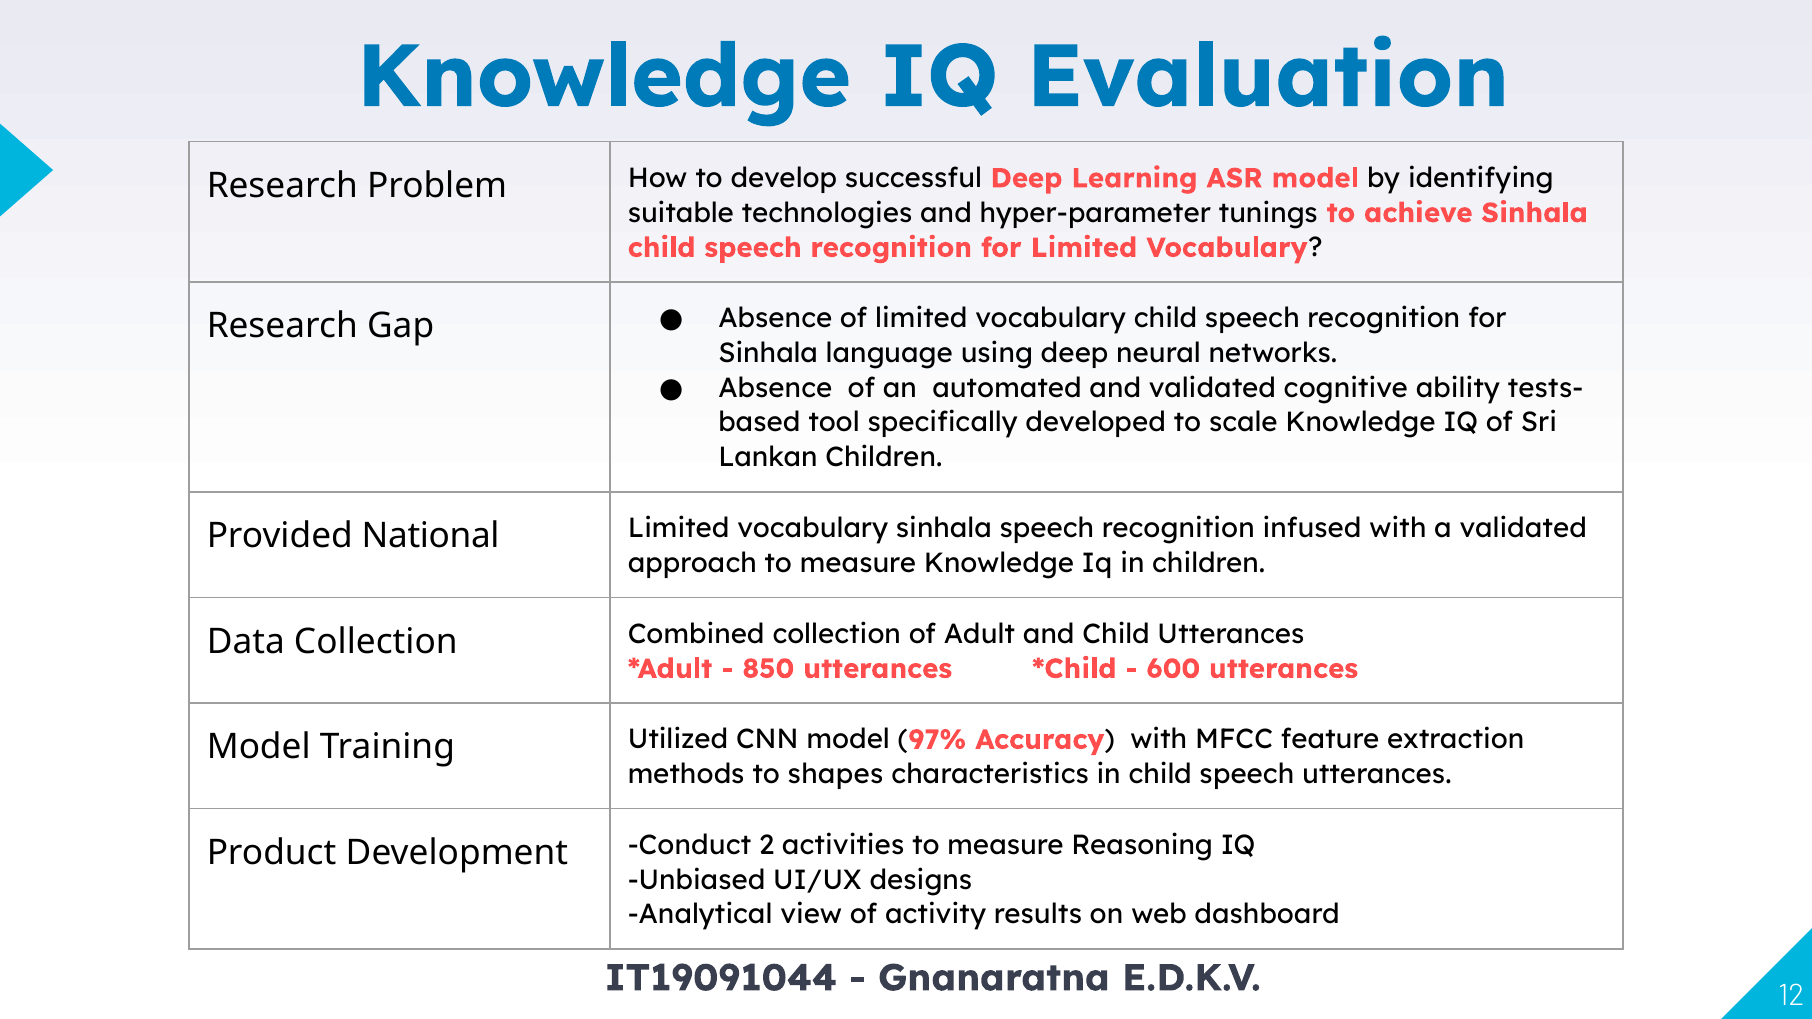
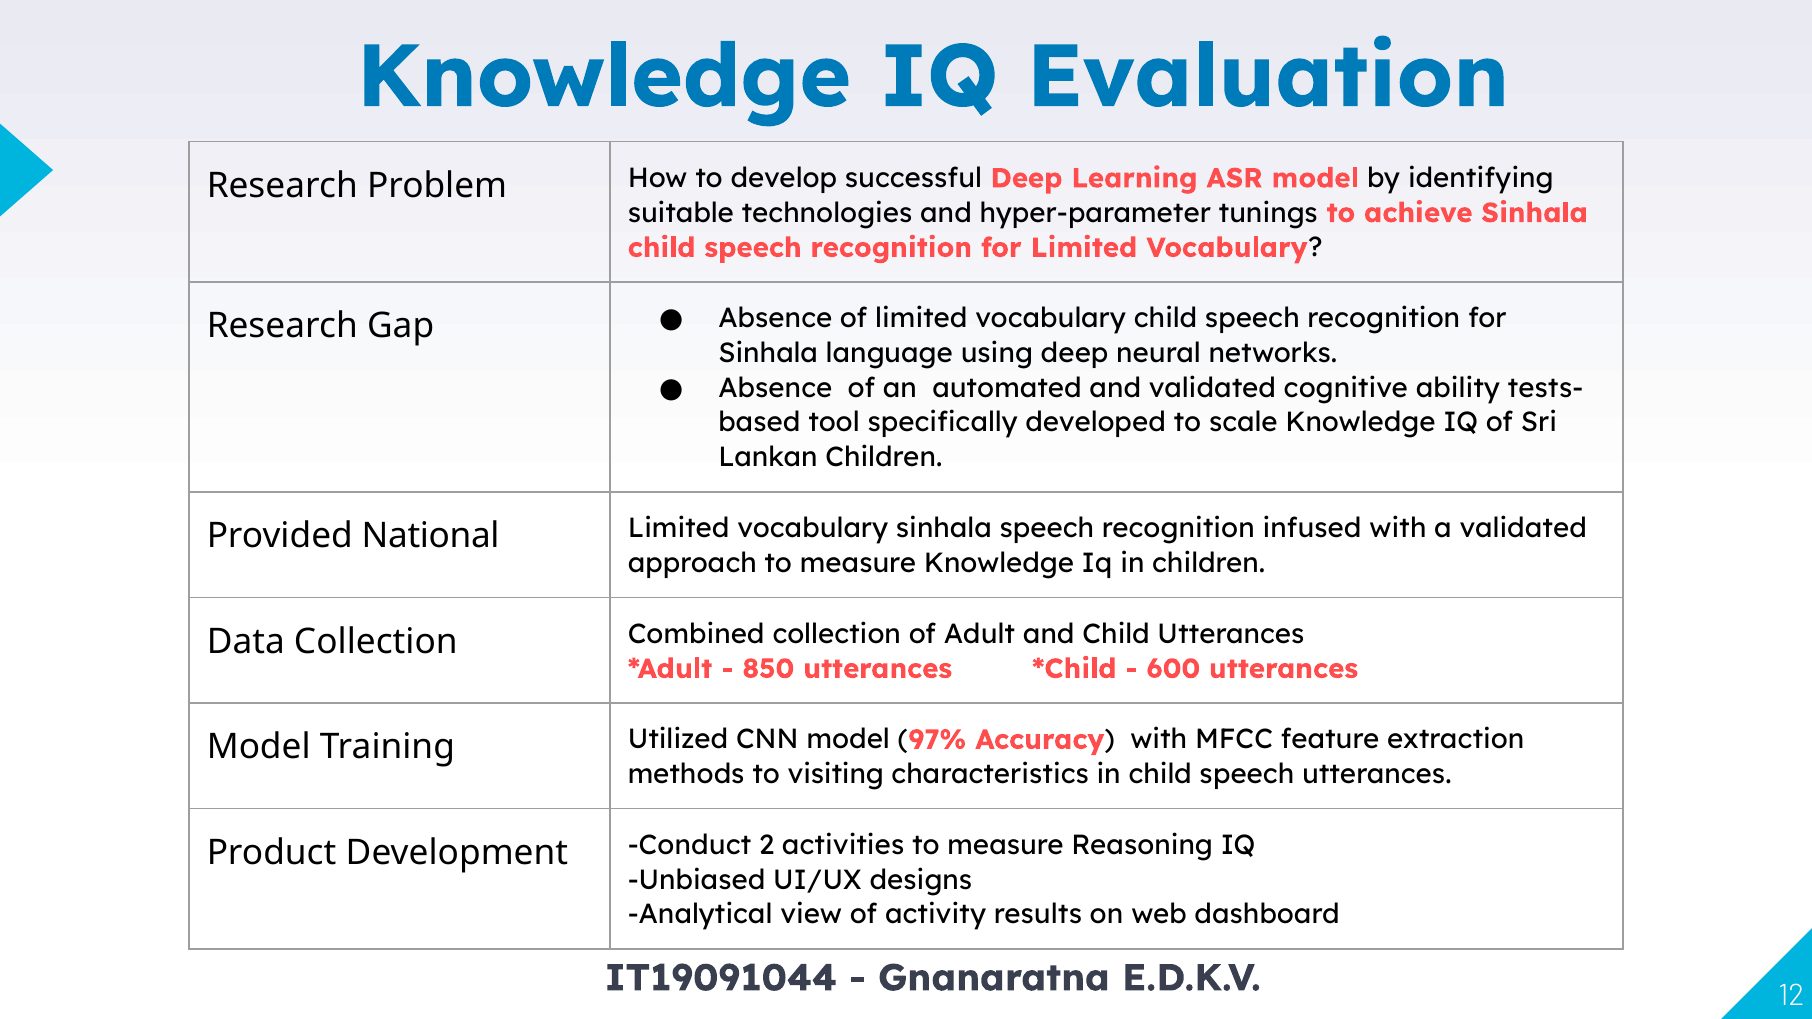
shapes: shapes -> visiting (836, 775)
